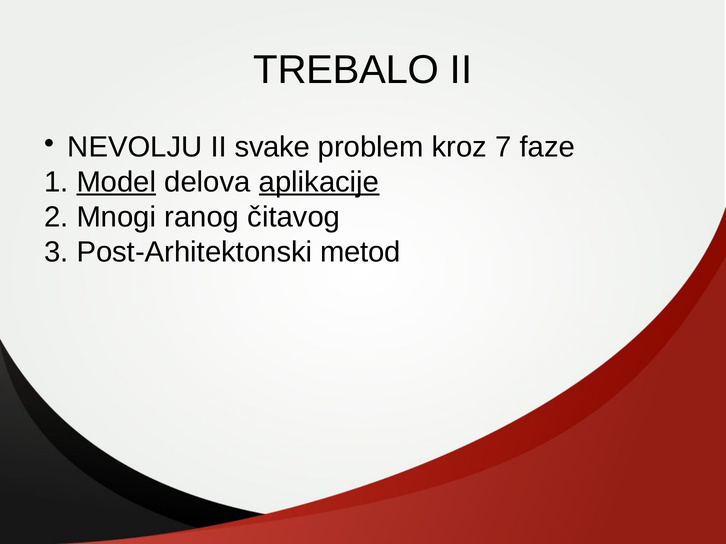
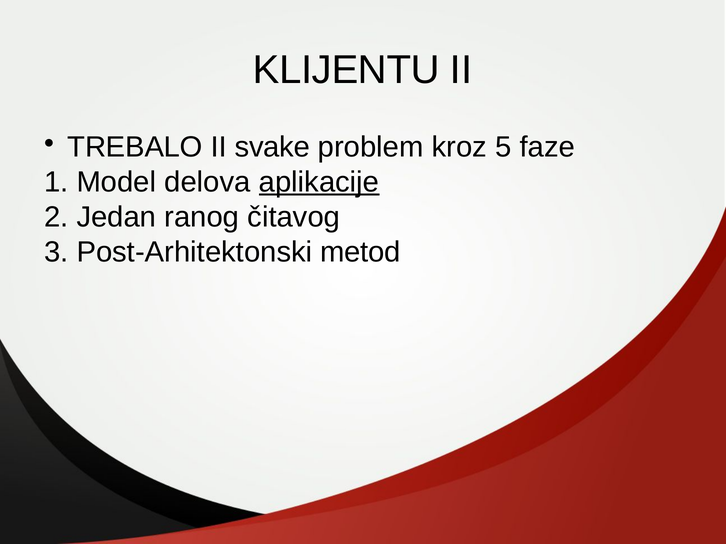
TREBALO: TREBALO -> KLIJENTU (346, 70)
NEVOLJU: NEVOLJU -> TREBALO (135, 147)
7: 7 -> 5 (503, 147)
Model underline: present -> none (116, 182)
Mnogi: Mnogi -> Jedan (116, 217)
